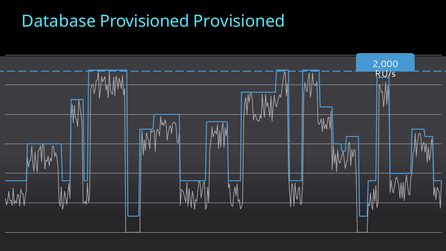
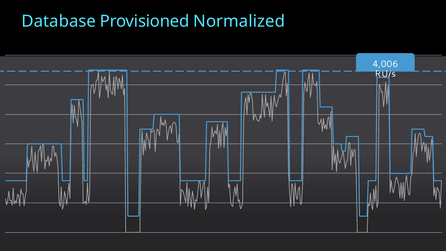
Provisioned Provisioned: Provisioned -> Normalized (239, 21)
2,000: 2,000 -> 4,006 (385, 64)
